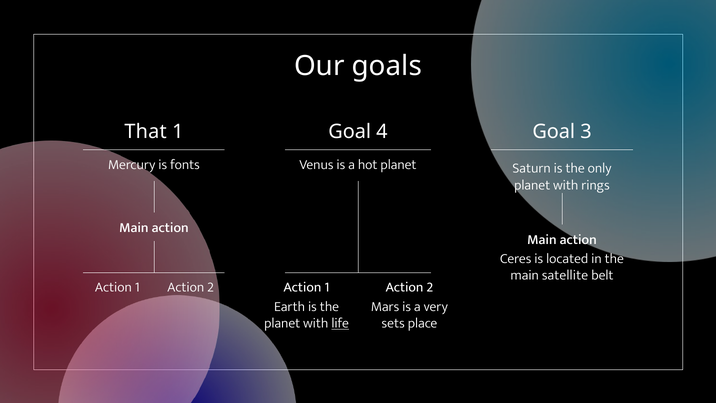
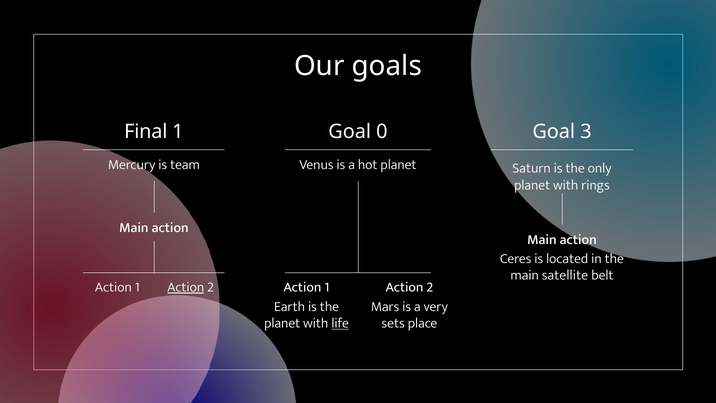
That: That -> Final (146, 132)
4: 4 -> 0 (382, 132)
fonts: fonts -> team (185, 165)
Action underline: none -> present (186, 287)
